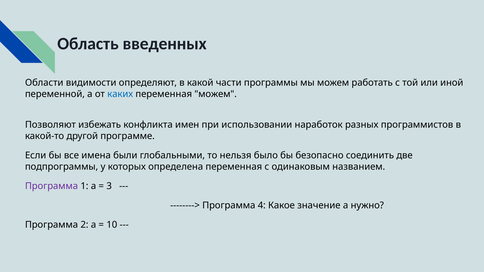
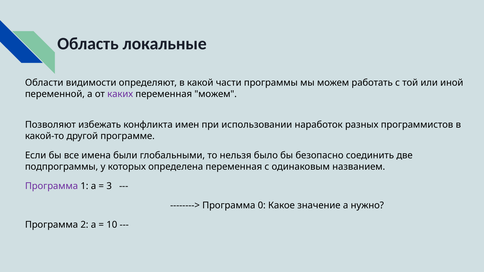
введенных: введенных -> локальные (165, 44)
каких colour: blue -> purple (120, 94)
4: 4 -> 0 (262, 206)
